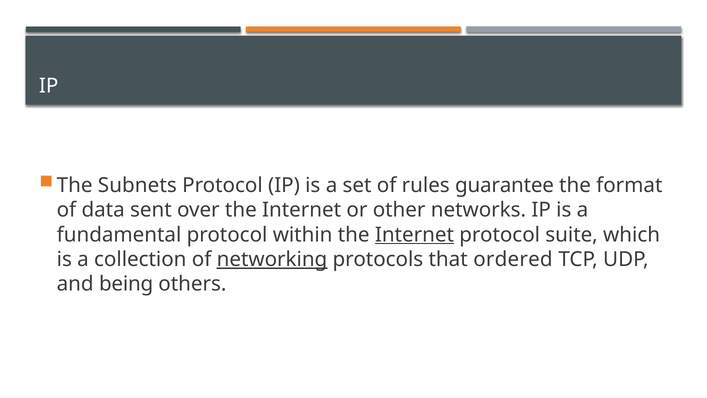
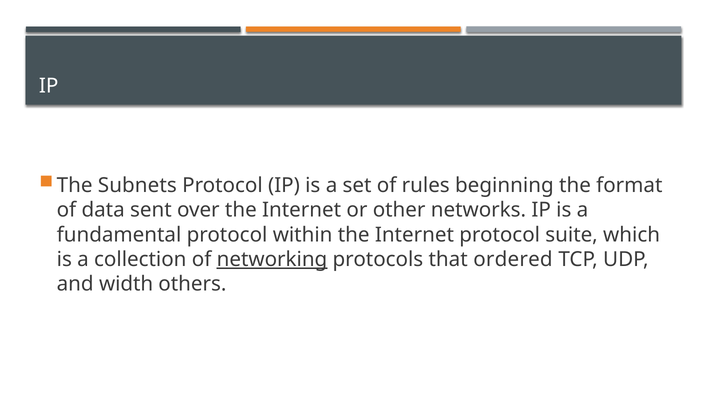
guarantee: guarantee -> beginning (504, 185)
Internet underline: present -> none (414, 235)
being: being -> width (126, 284)
